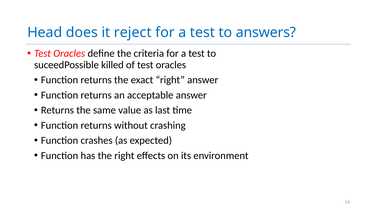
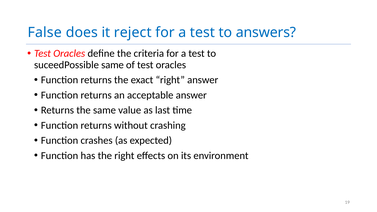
Head: Head -> False (45, 32)
suceedPossible killed: killed -> same (112, 65)
